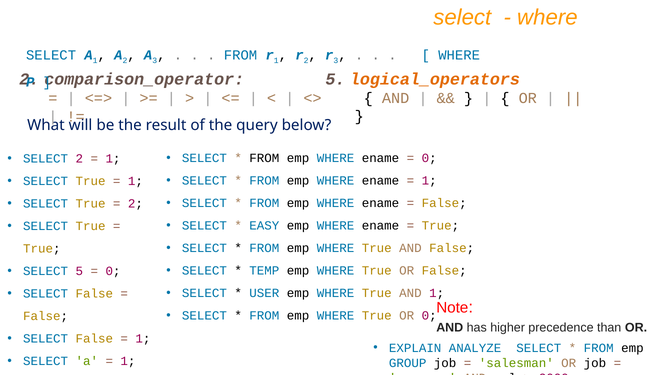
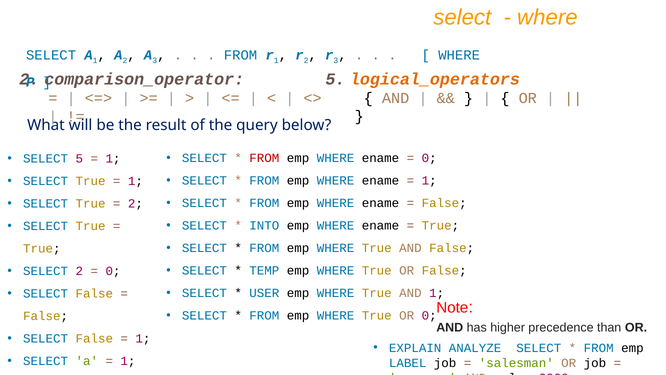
FROM colour: black -> red (264, 158)
SELECT 2: 2 -> 5 (79, 158)
EASY: EASY -> INTO (264, 226)
SELECT 5: 5 -> 2 (79, 271)
GROUP: GROUP -> LABEL (408, 363)
